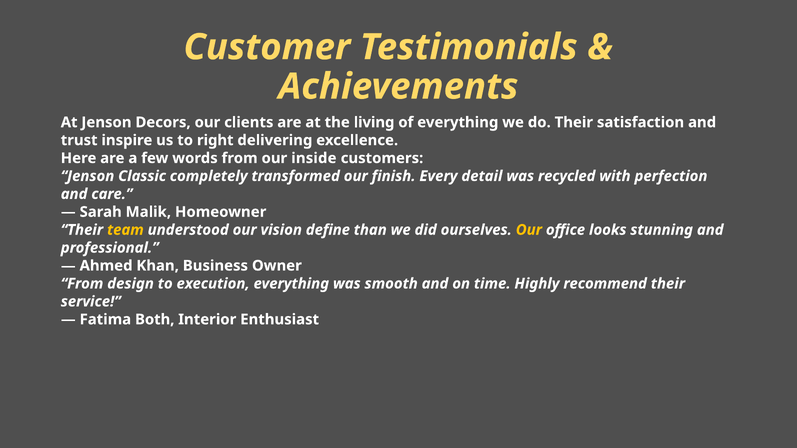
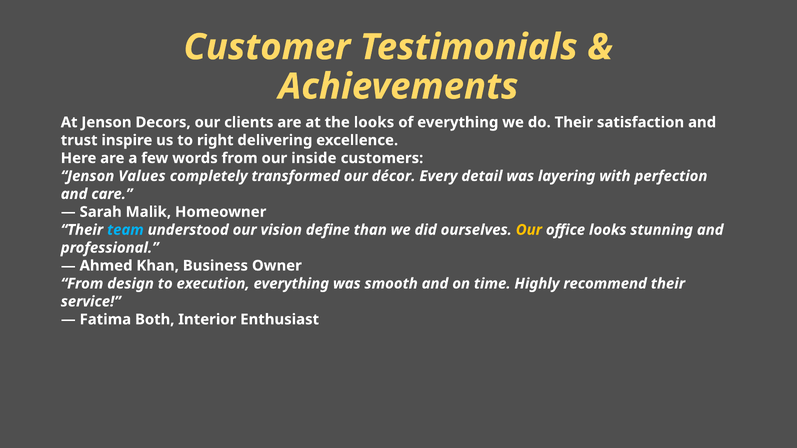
the living: living -> looks (374, 122)
Classic: Classic -> Values (142, 176)
finish: finish -> décor (394, 176)
recycled: recycled -> layering (567, 176)
team colour: yellow -> light blue (125, 230)
